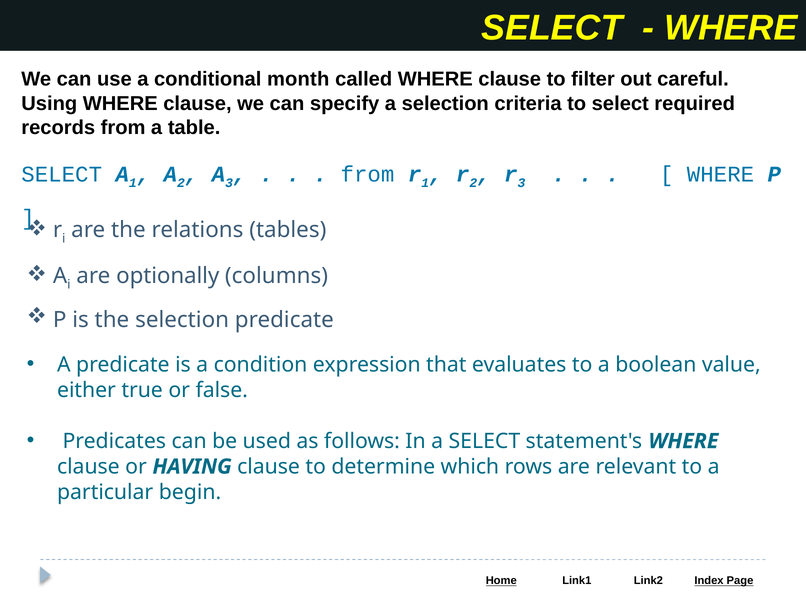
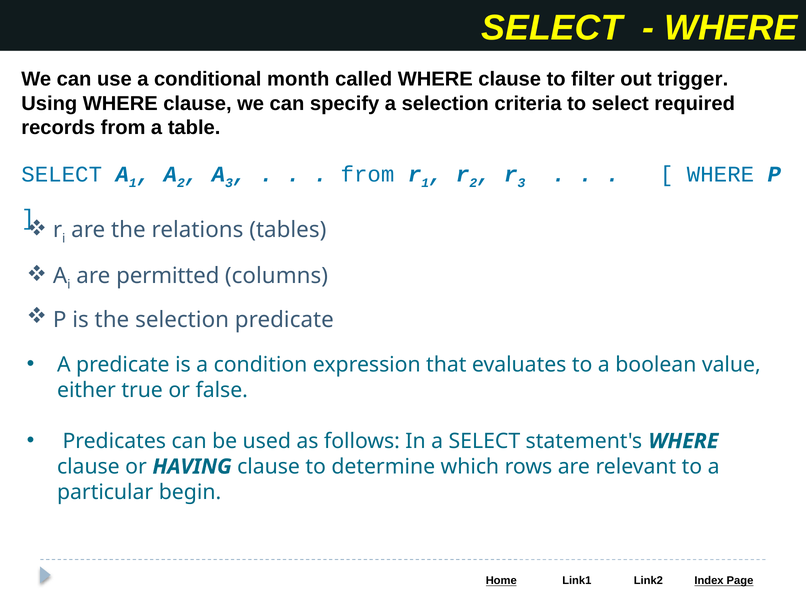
careful: careful -> trigger (693, 79)
optionally: optionally -> permitted (168, 276)
